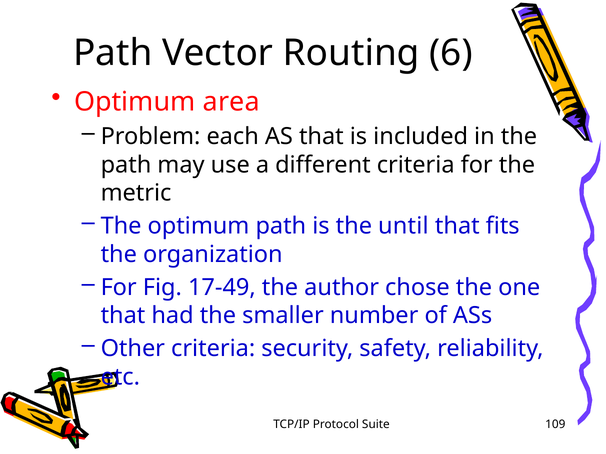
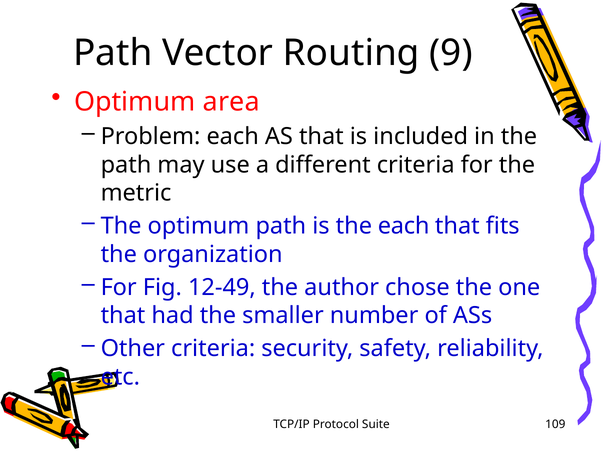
6: 6 -> 9 (451, 53)
the until: until -> each (404, 226)
17-49: 17-49 -> 12-49 (222, 288)
